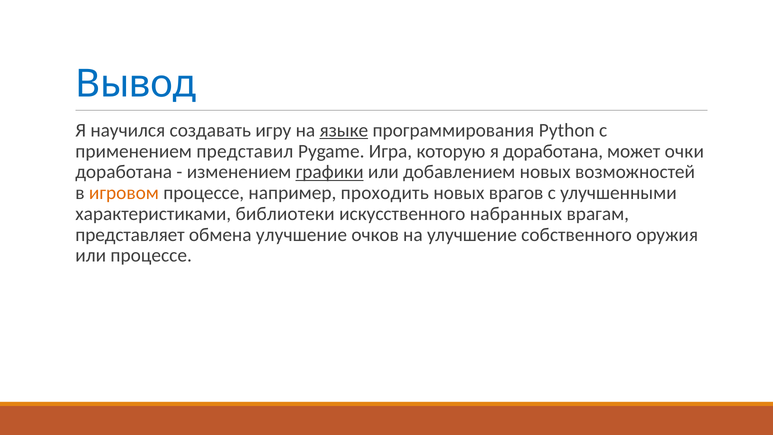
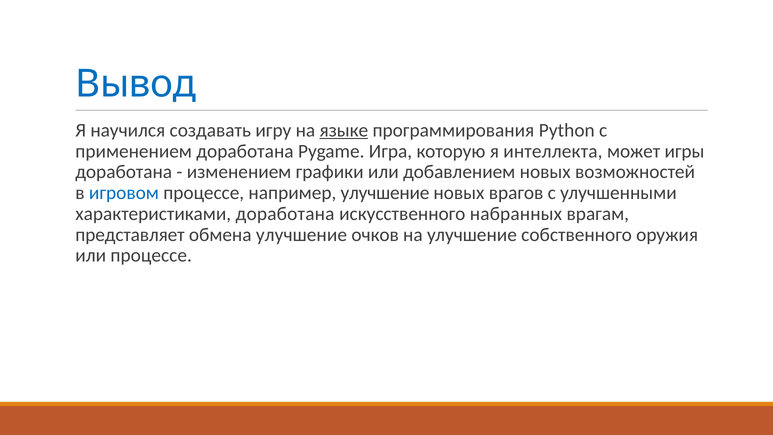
применением представил: представил -> доработана (245, 151)
я доработана: доработана -> интеллекта (553, 151)
очки: очки -> игры (684, 151)
графики underline: present -> none (330, 172)
игровом colour: orange -> blue (124, 193)
например проходить: проходить -> улучшение (385, 193)
характеристиками библиотеки: библиотеки -> доработана (285, 214)
